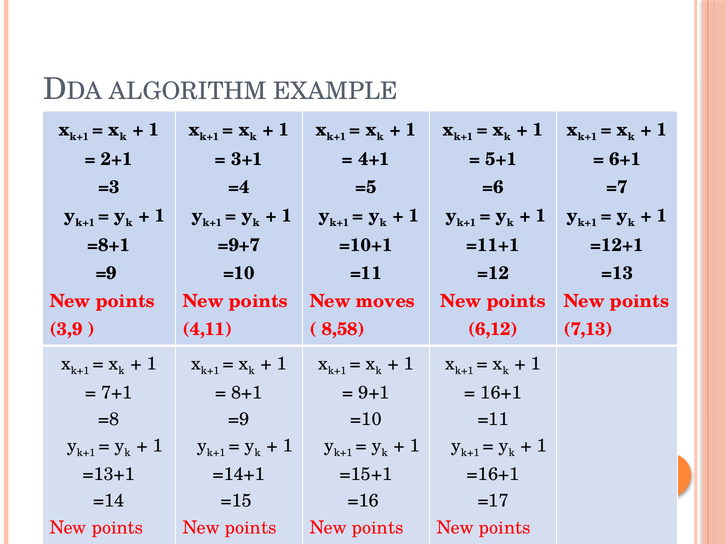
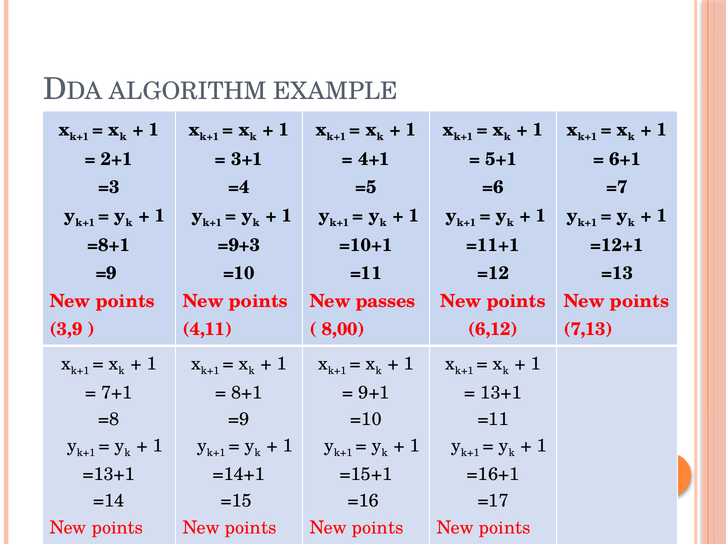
=9+7: =9+7 -> =9+3 (239, 245)
moves: moves -> passes (386, 302)
8,58: 8,58 -> 8,00 (343, 330)
16+1: 16+1 -> 13+1 (501, 393)
